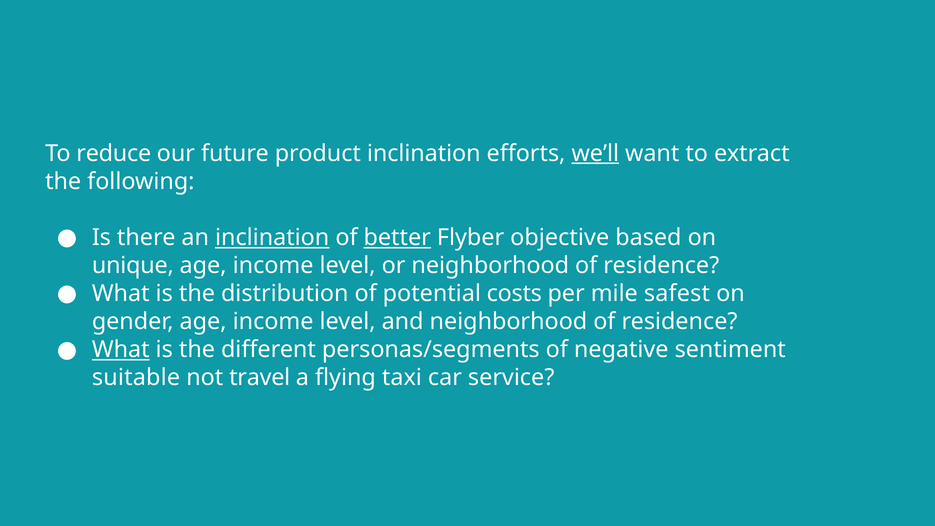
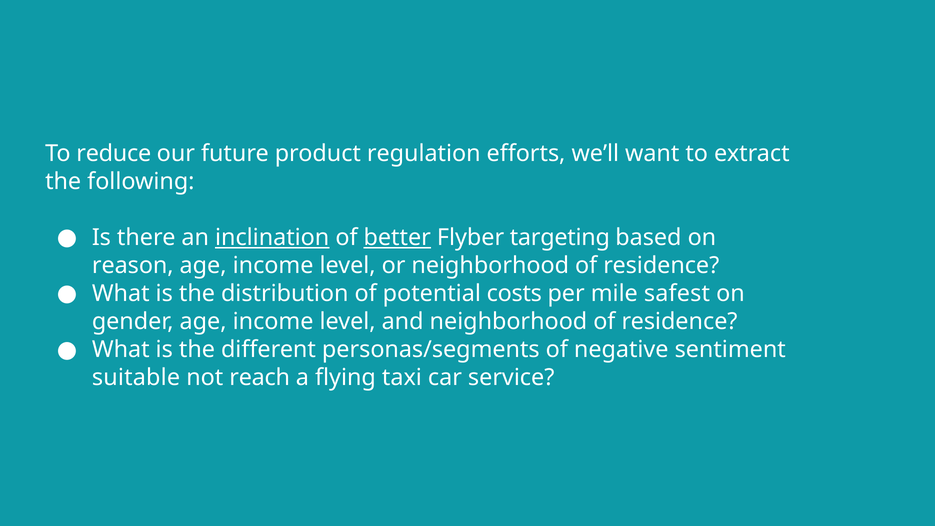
product inclination: inclination -> regulation (424, 153)
we’ll underline: present -> none (595, 153)
objective: objective -> targeting (560, 237)
unique: unique -> reason (133, 266)
What underline: present -> none (121, 350)
travel: travel -> reach (260, 378)
